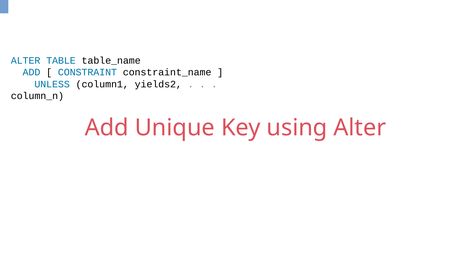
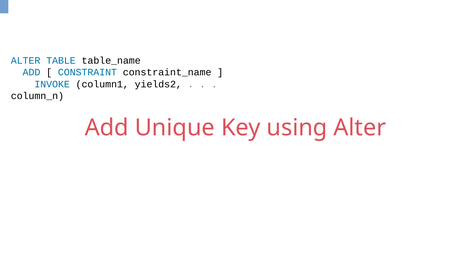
UNLESS: UNLESS -> INVOKE (52, 84)
